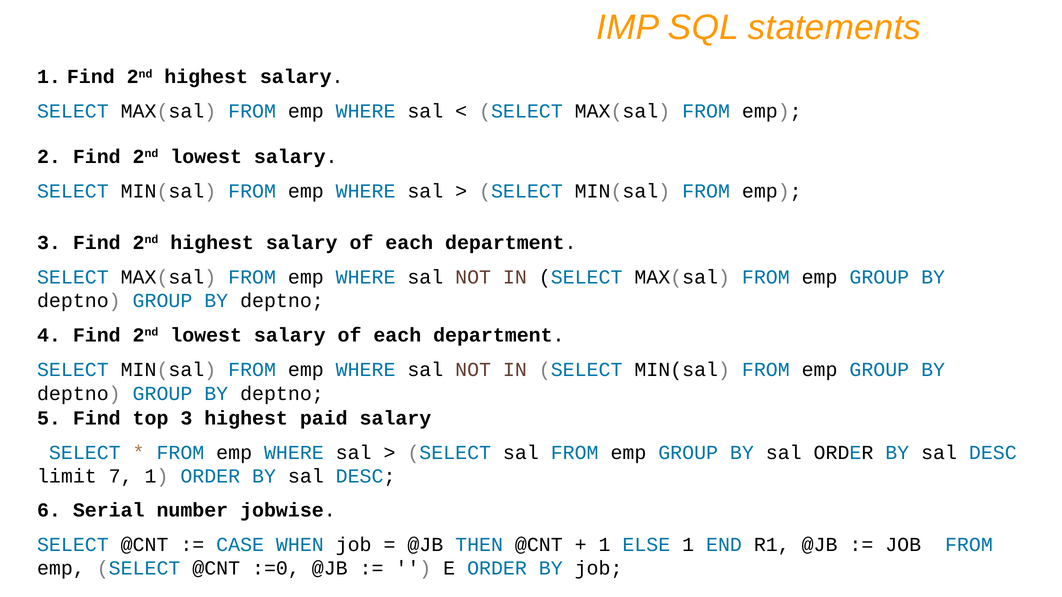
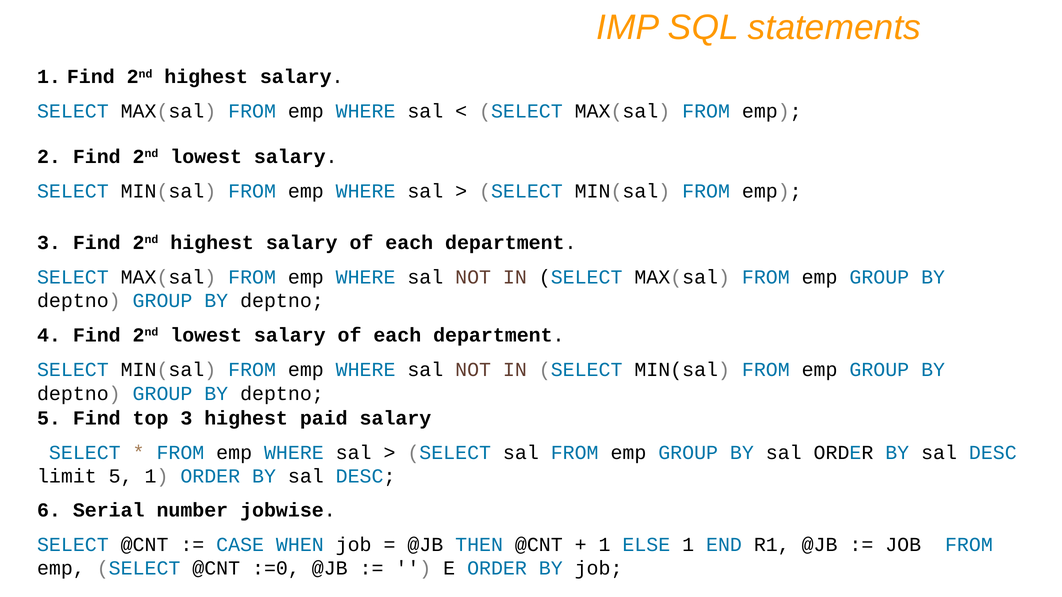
limit 7: 7 -> 5 (121, 477)
